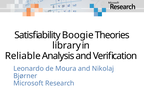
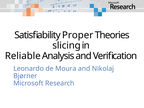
Boogie: Boogie -> Proper (78, 35)
library: library -> slicing (67, 45)
